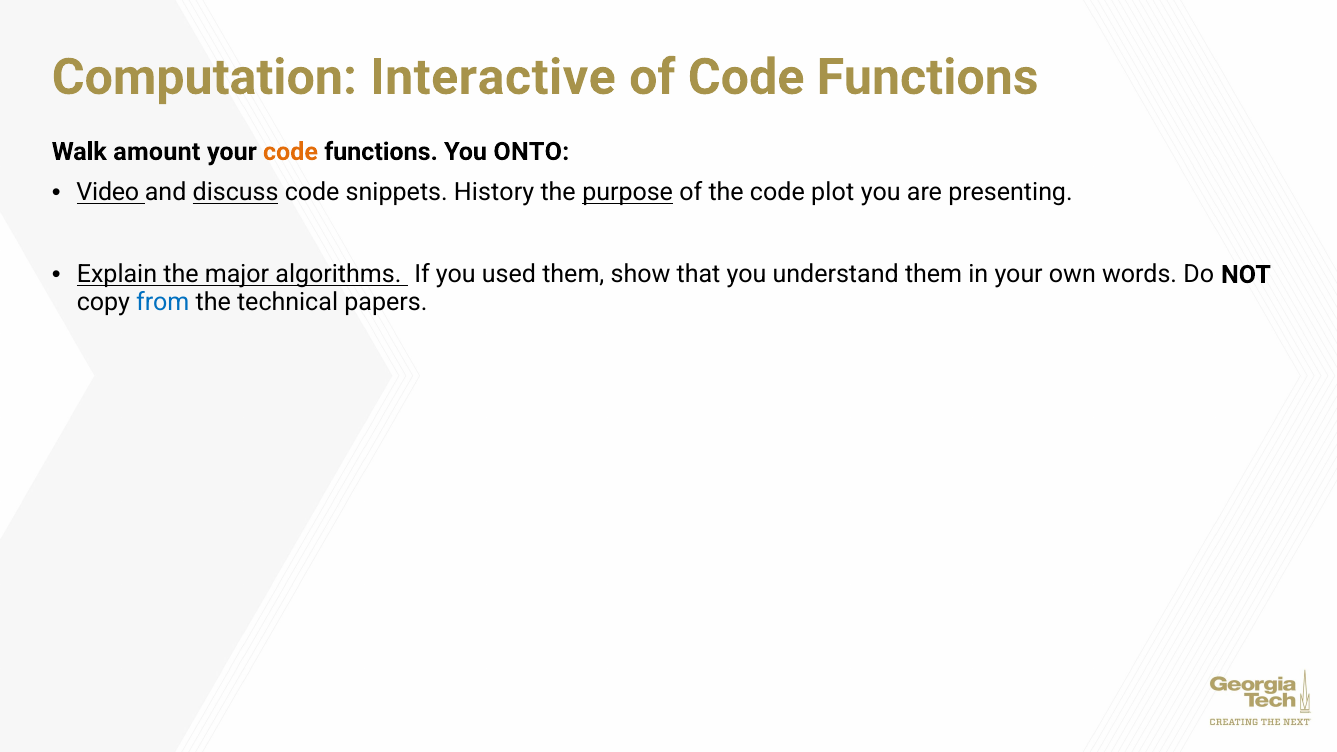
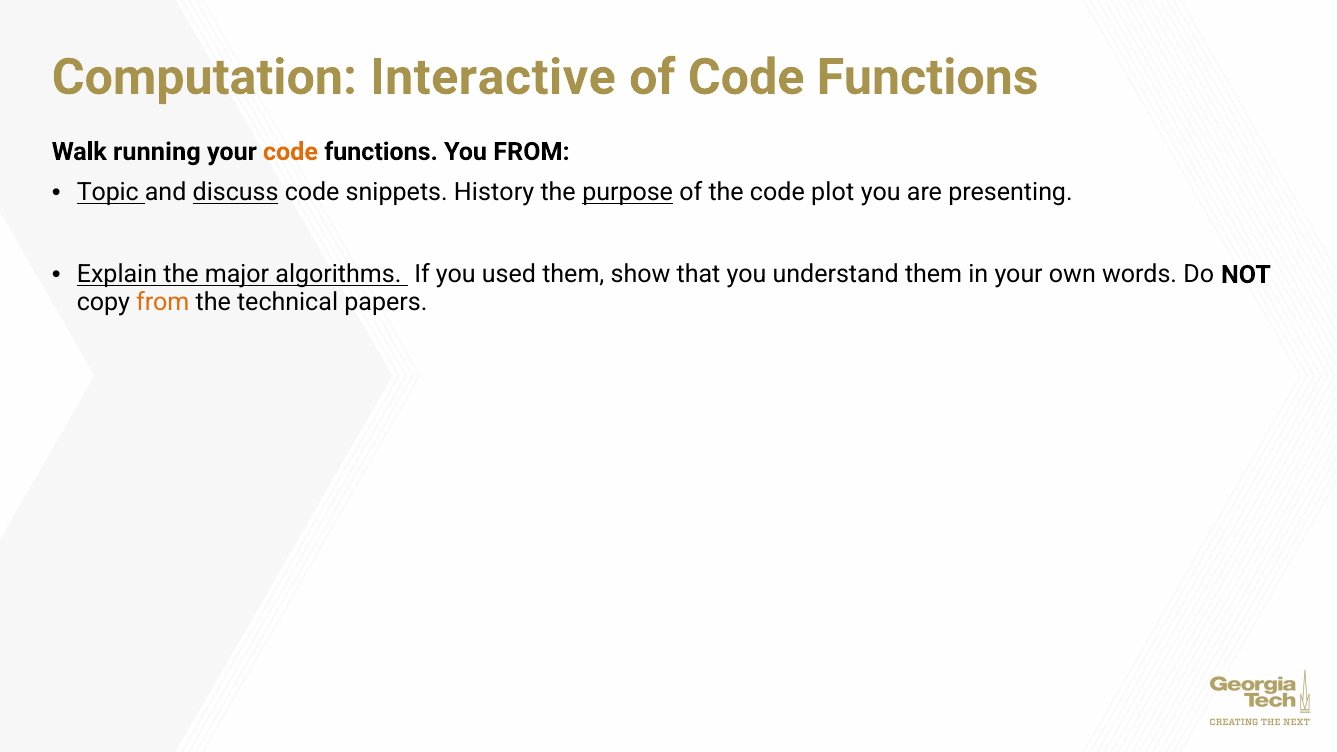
amount: amount -> running (157, 152)
You ONTO: ONTO -> FROM (531, 152)
Video: Video -> Topic (108, 193)
from colour: blue -> orange (163, 302)
